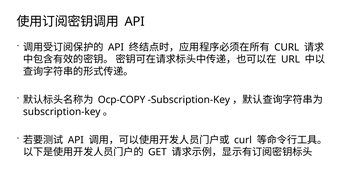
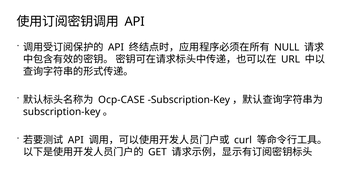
CURL: CURL -> NULL (287, 47)
Ocp-COPY: Ocp-COPY -> Ocp-CASE (121, 100)
